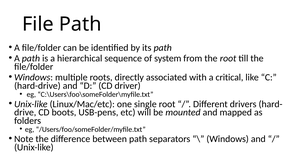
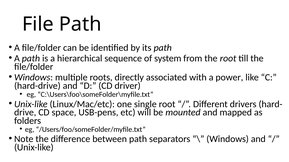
critical: critical -> power (229, 78)
boots: boots -> space (64, 113)
